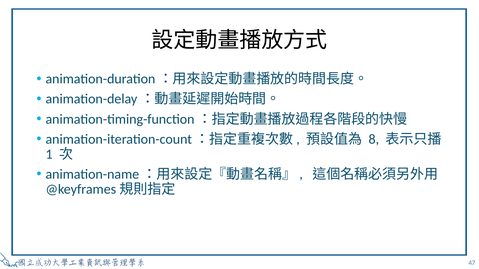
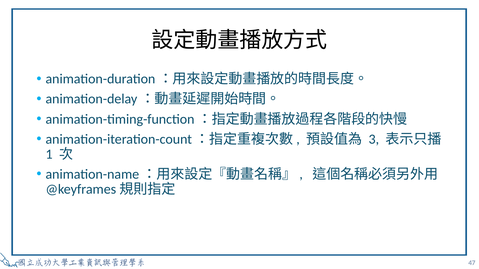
8: 8 -> 3 (374, 139)
